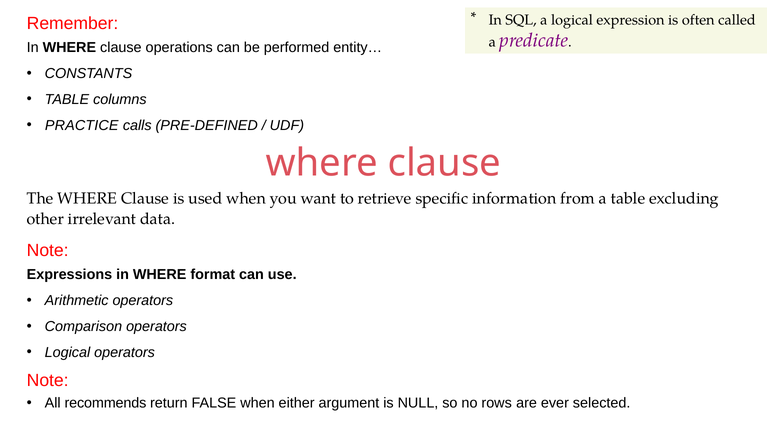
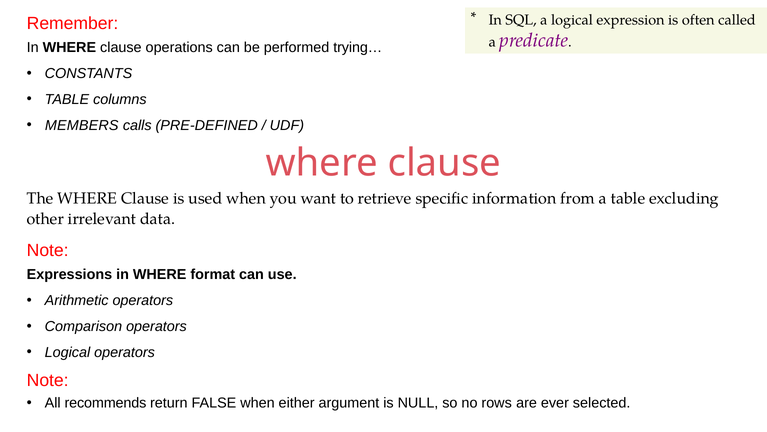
entity…: entity… -> trying… (358, 48)
PRACTICE: PRACTICE -> MEMBERS (82, 125)
